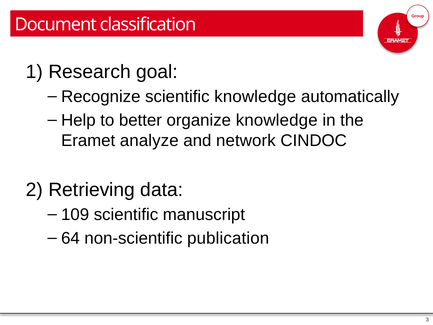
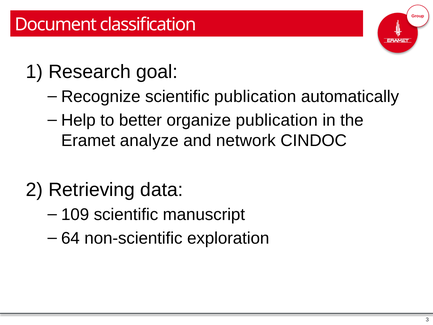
scientific knowledge: knowledge -> publication (255, 97)
organize knowledge: knowledge -> publication (277, 120)
publication: publication -> exploration (228, 238)
